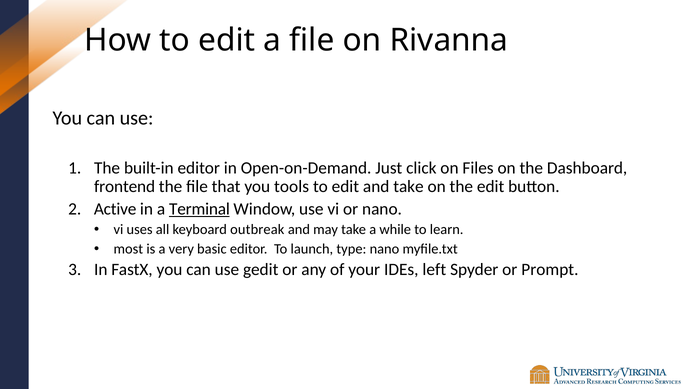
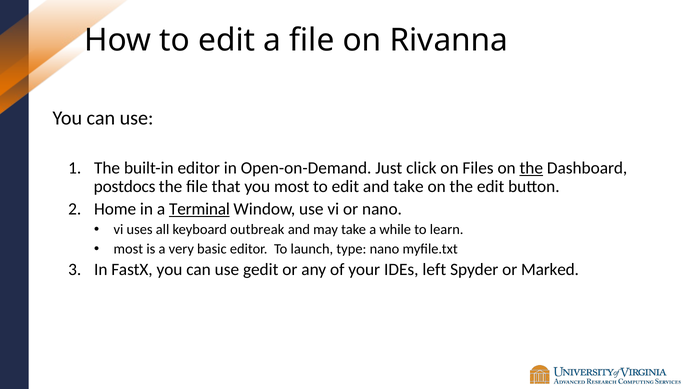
the underline: none -> present (531, 168)
frontend: frontend -> postdocs (125, 187)
you tools: tools -> most (292, 187)
Active: Active -> Home (115, 209)
Prompt: Prompt -> Marked (550, 269)
